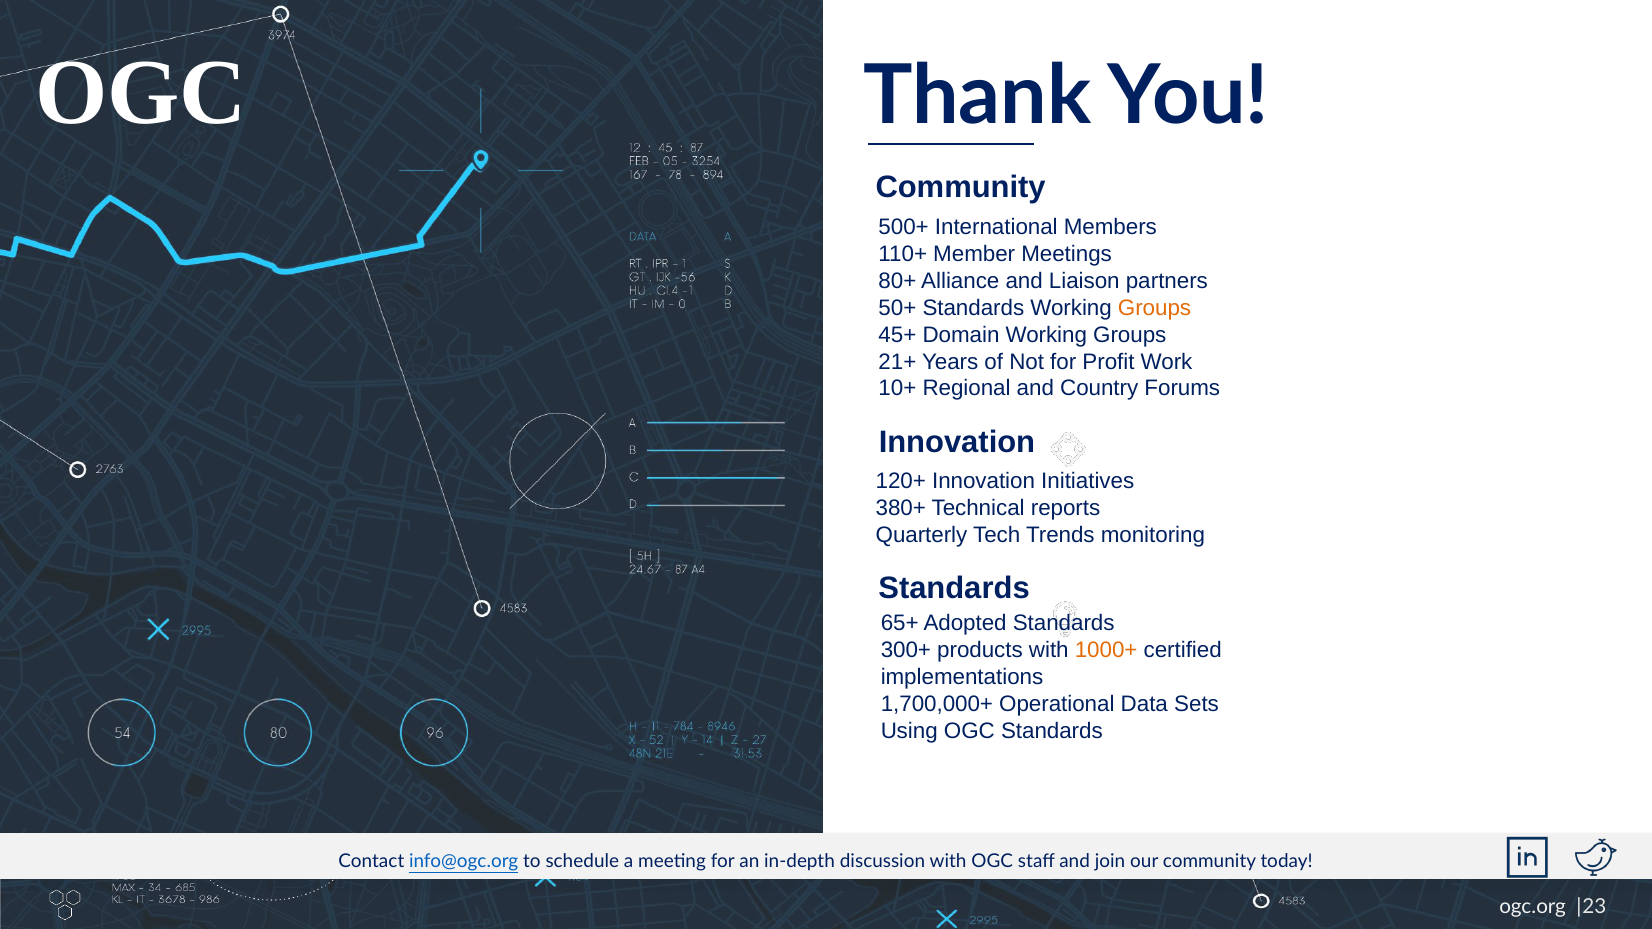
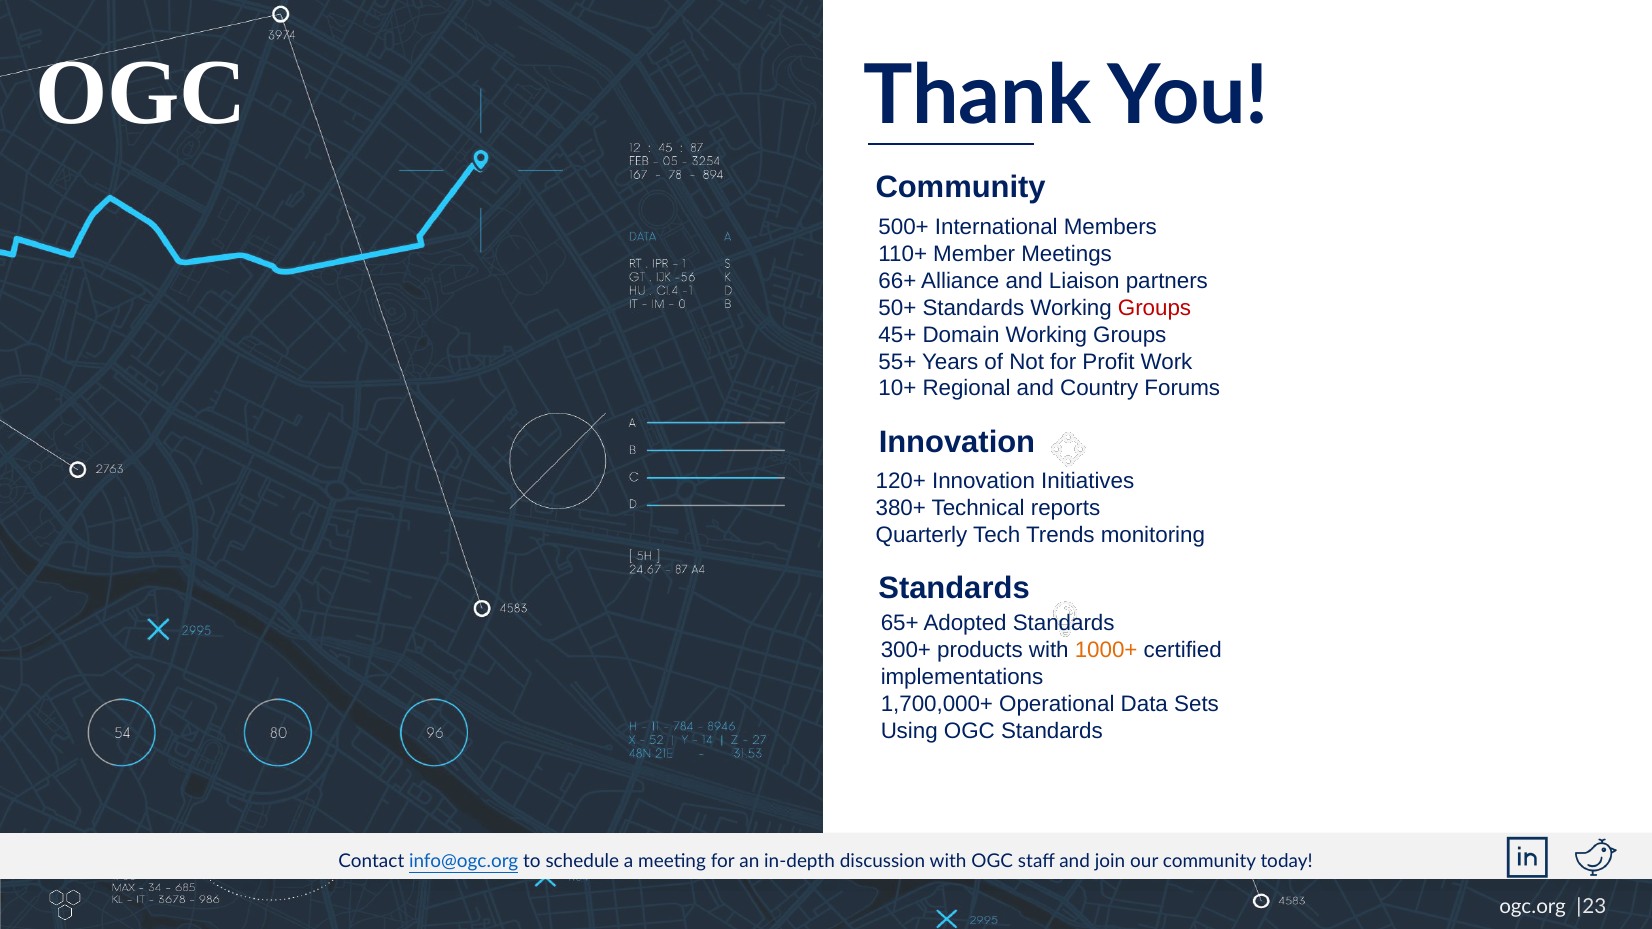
80+: 80+ -> 66+ (897, 281)
Groups colour: orange -> red (1155, 308)
21+: 21+ -> 55+ (897, 362)
